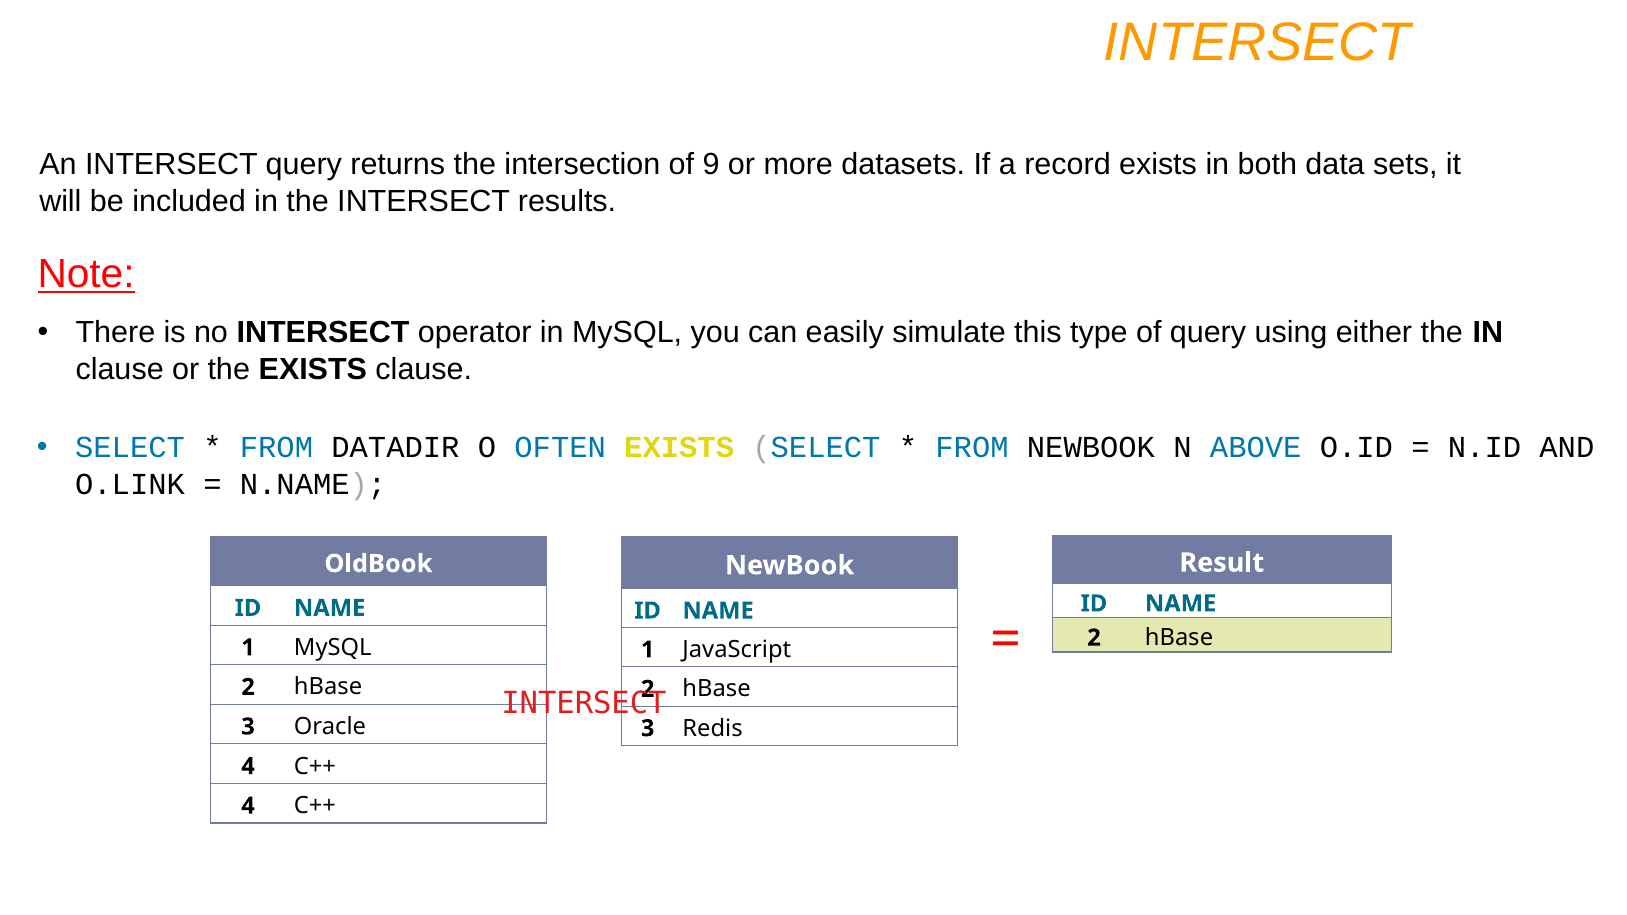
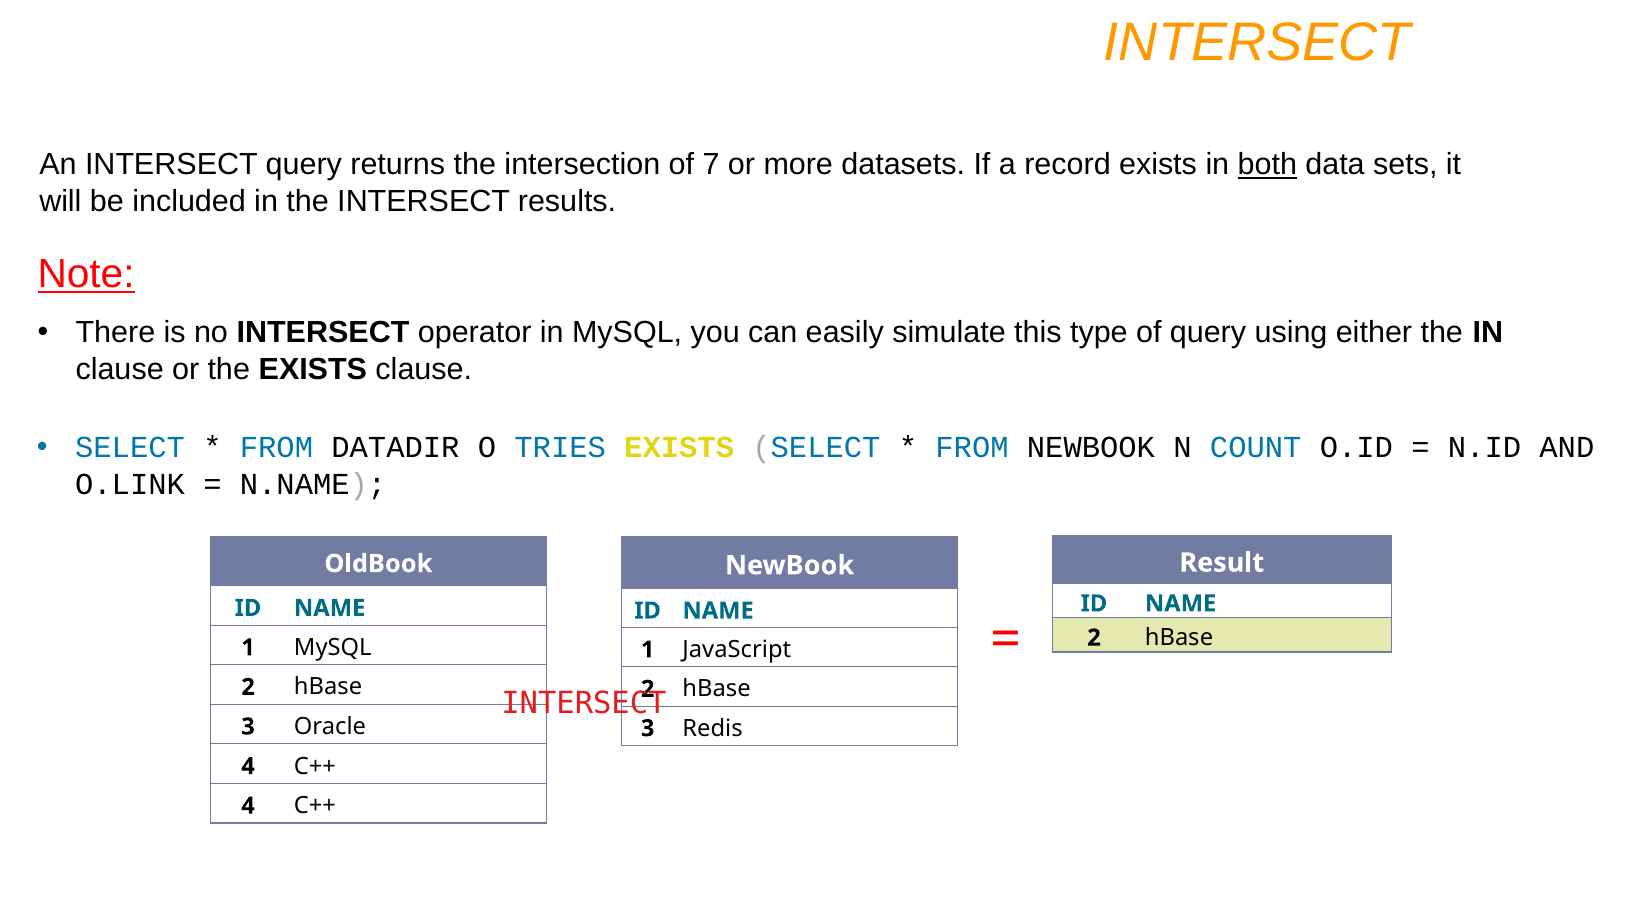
9: 9 -> 7 (711, 165)
both underline: none -> present (1267, 165)
OFTEN: OFTEN -> TRIES (560, 448)
ABOVE: ABOVE -> COUNT (1256, 448)
